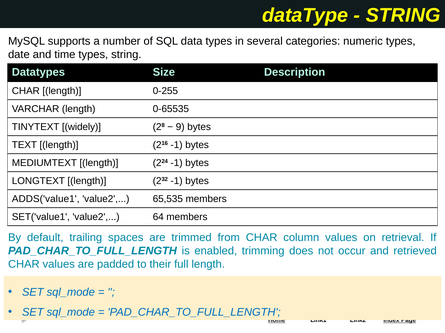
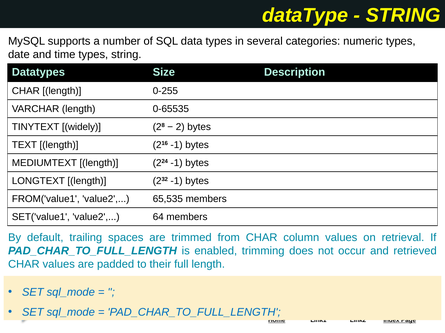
9: 9 -> 2 (180, 127)
ADDS('value1: ADDS('value1 -> FROM('value1 (46, 199)
